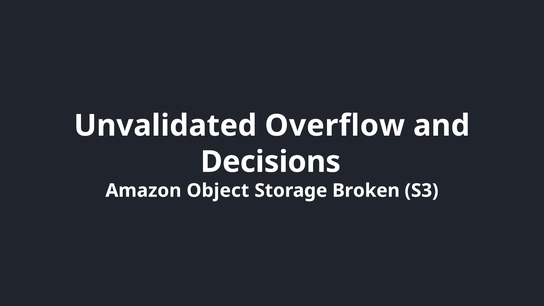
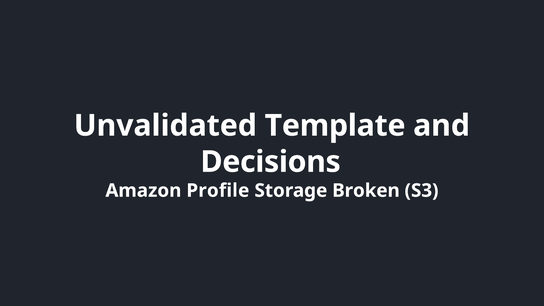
Overflow: Overflow -> Template (335, 126)
Object: Object -> Profile (218, 191)
